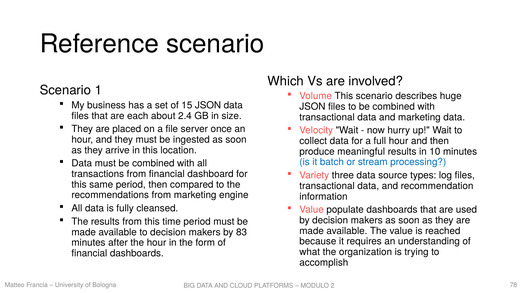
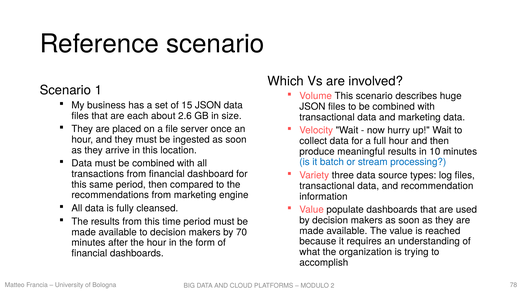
2.4: 2.4 -> 2.6 (185, 116)
83: 83 -> 70 (242, 232)
